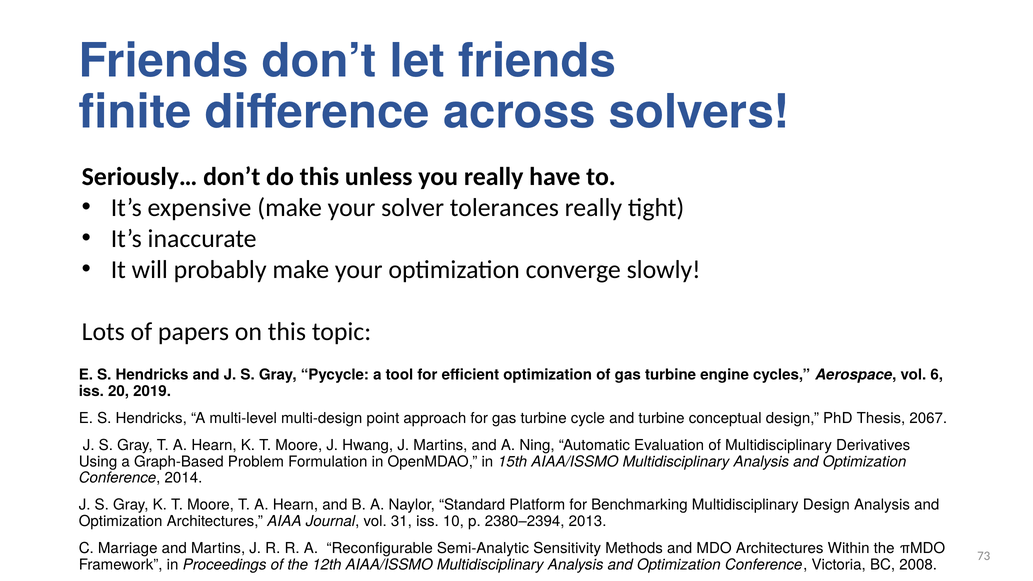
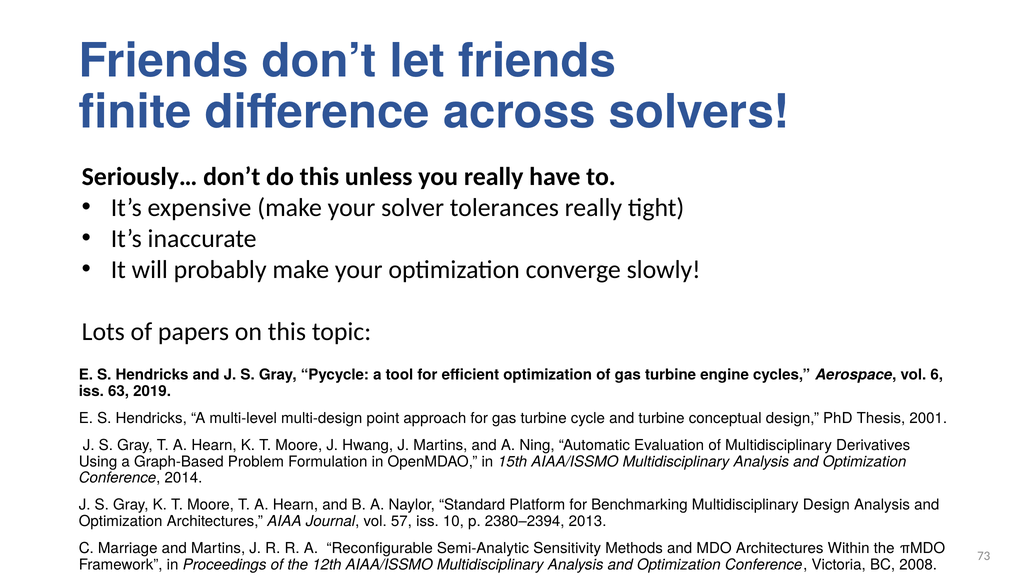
20: 20 -> 63 (118, 391)
2067: 2067 -> 2001 (928, 418)
31: 31 -> 57 (401, 521)
